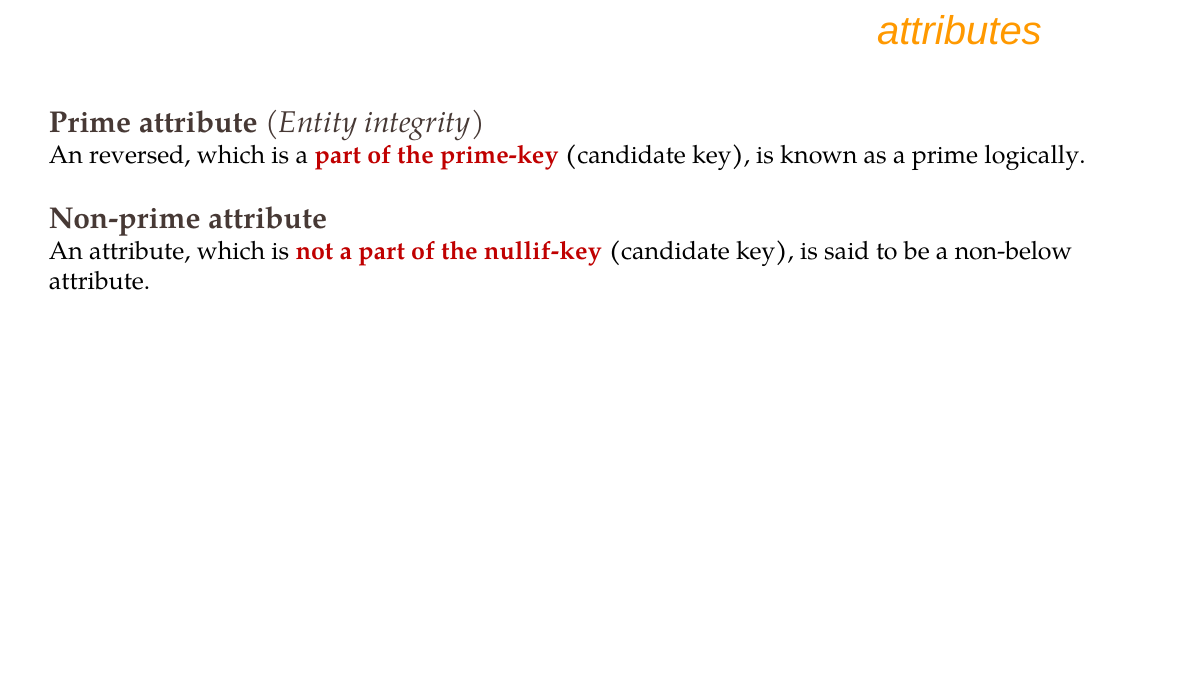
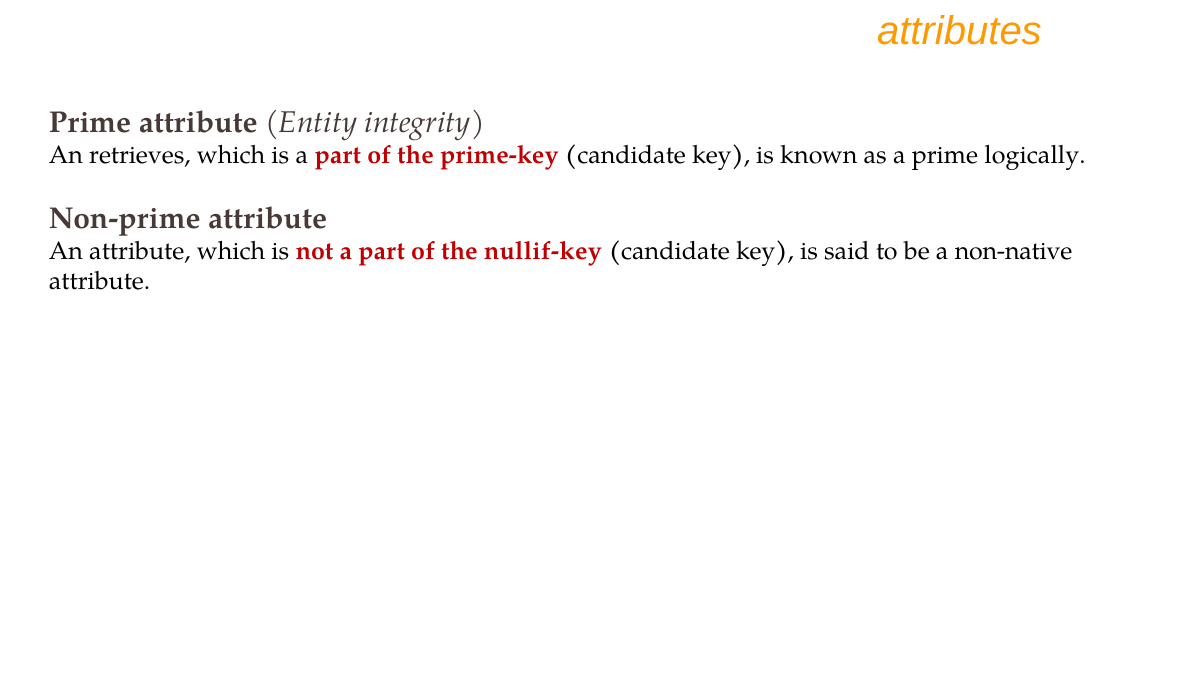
reversed: reversed -> retrieves (140, 155)
non-below: non-below -> non-native (1014, 251)
